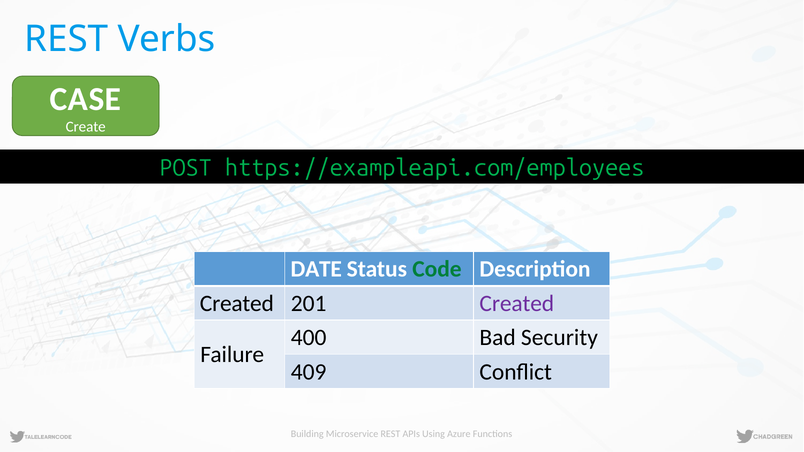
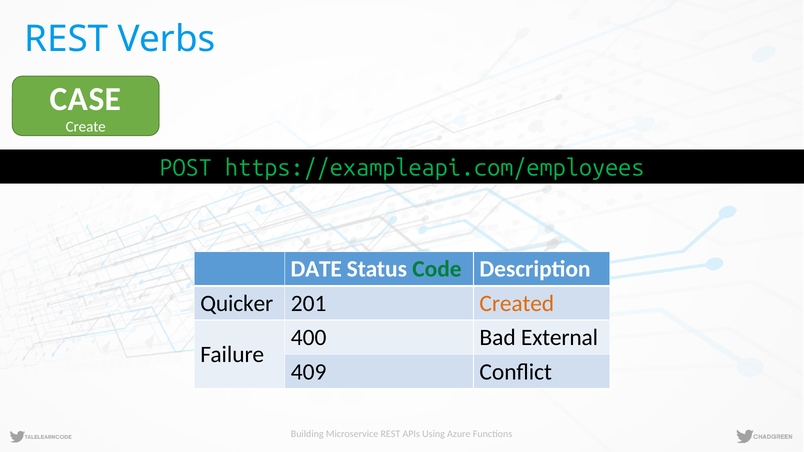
Created: Created -> Quicker (237, 304)
Created colour: purple -> orange (517, 304)
Security: Security -> External (560, 338)
